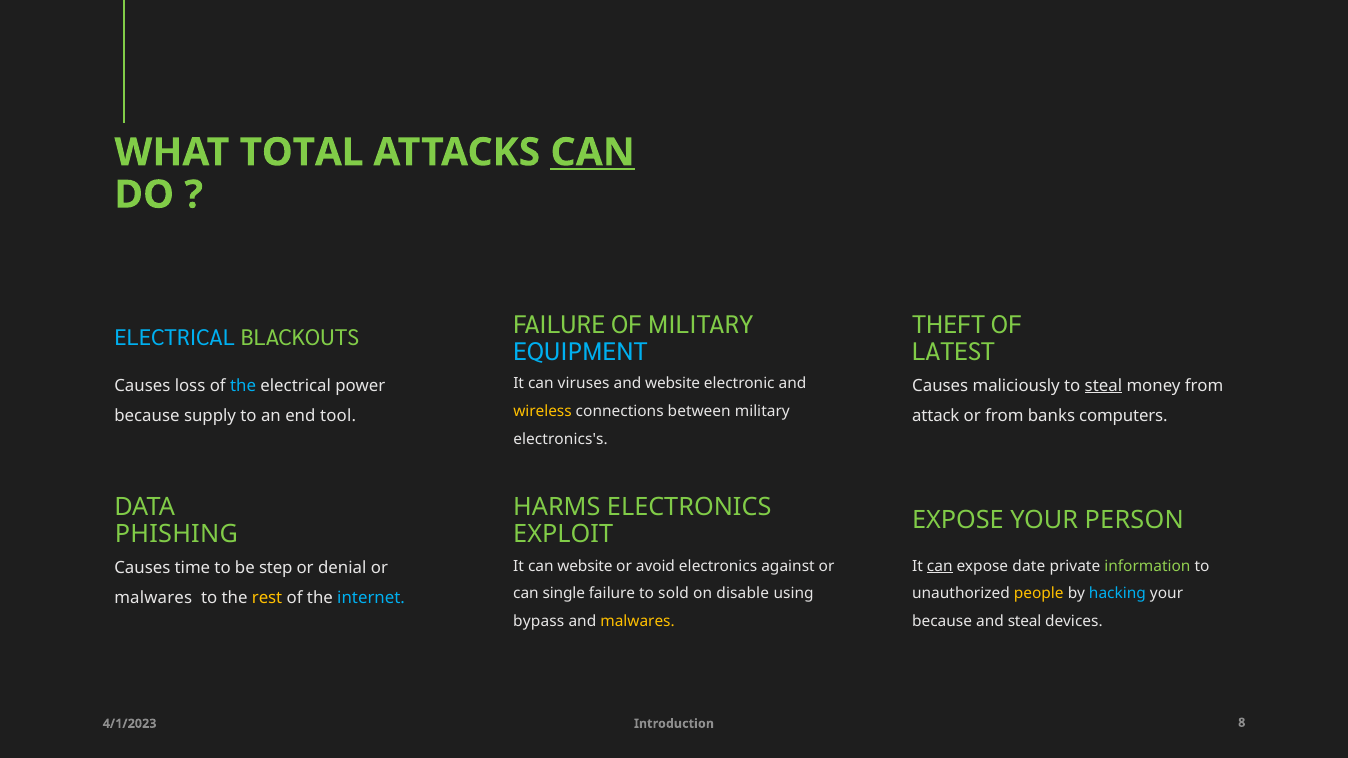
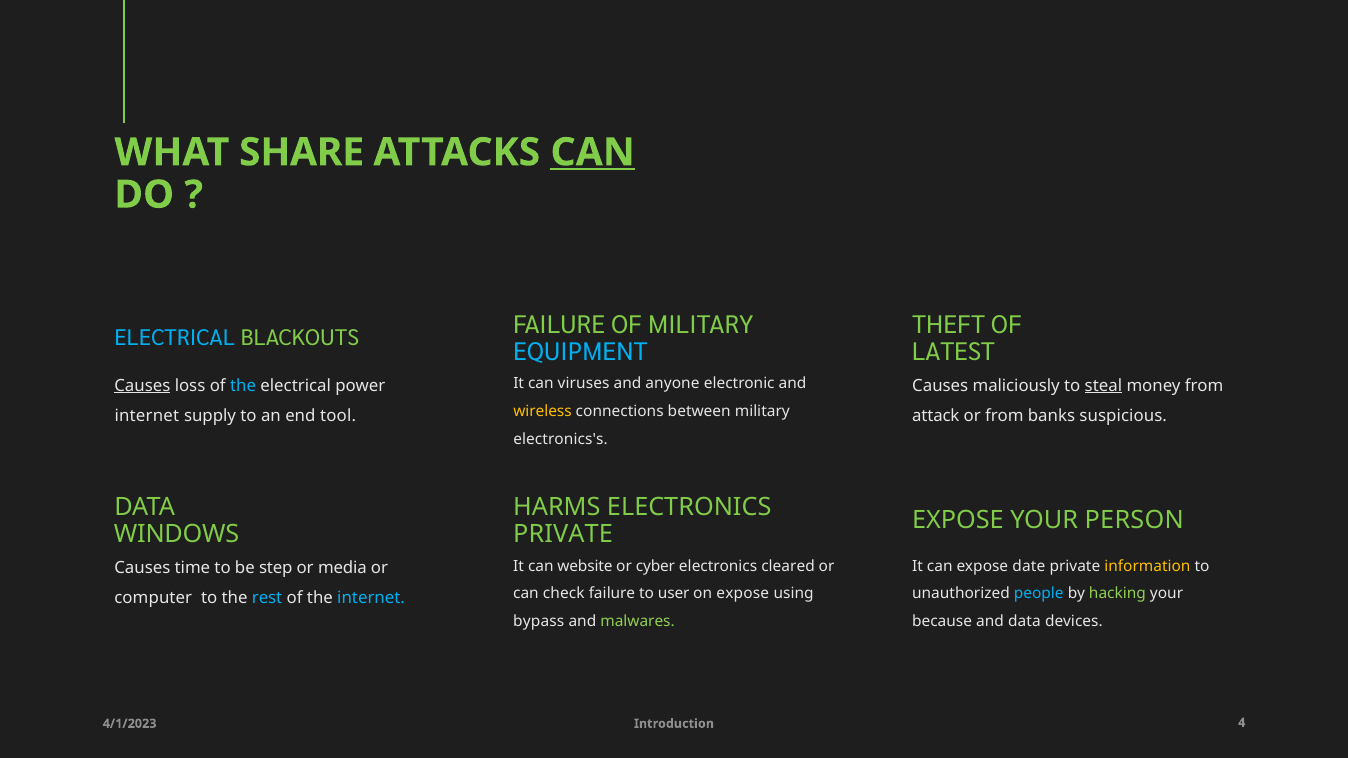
TOTAL: TOTAL -> SHARE (302, 152)
and website: website -> anyone (672, 384)
Causes underline: none -> present (142, 386)
because: because -> internet (147, 416)
computers: computers -> suspicious (1123, 416)
PHISHING: PHISHING -> WINDOWS (177, 534)
EXPLOIT: EXPLOIT -> PRIVATE (563, 534)
avoid: avoid -> cyber (655, 566)
against: against -> cleared (788, 566)
can underline: present -> none (940, 566)
information colour: light green -> yellow (1147, 566)
denial: denial -> media (342, 568)
single: single -> check (564, 594)
sold: sold -> user (674, 594)
on disable: disable -> expose (743, 594)
people colour: yellow -> light blue (1039, 594)
hacking colour: light blue -> light green (1117, 594)
malwares: malwares -> computer (153, 598)
rest colour: yellow -> light blue (267, 598)
malwares colour: yellow -> light green (638, 622)
and steal: steal -> data (1024, 622)
8: 8 -> 4 (1242, 723)
